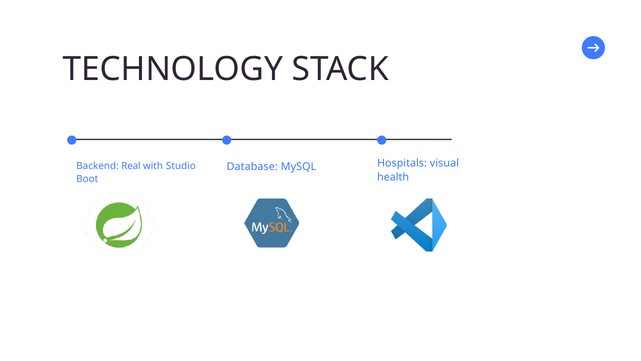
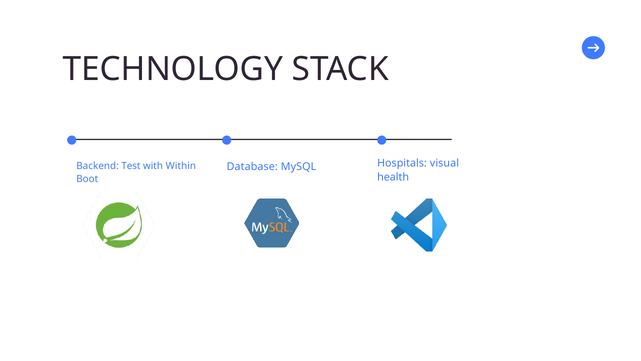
Real: Real -> Test (131, 166)
Studio: Studio -> Within (181, 166)
